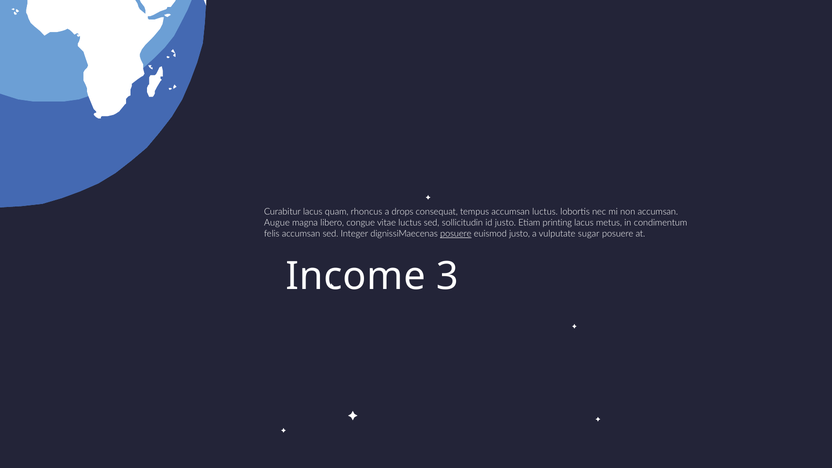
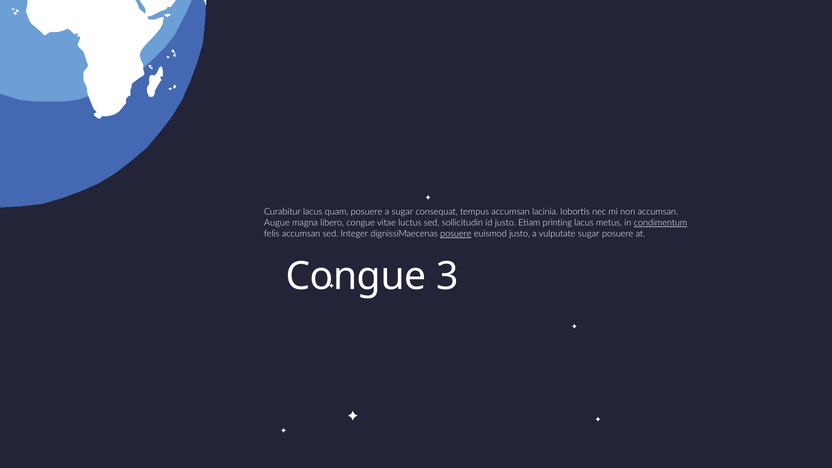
quam rhoncus: rhoncus -> posuere (367, 212)
a drops: drops -> sugar (402, 212)
accumsan luctus: luctus -> lacinia (545, 212)
condimentum underline: none -> present (661, 223)
Income: Income -> Congue (356, 277)
